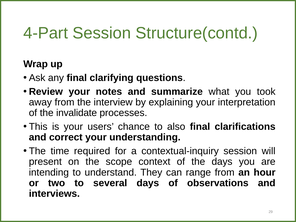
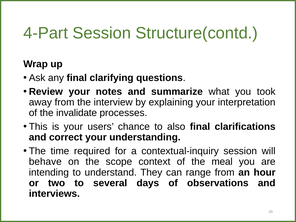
present: present -> behave (45, 162)
the days: days -> meal (222, 162)
